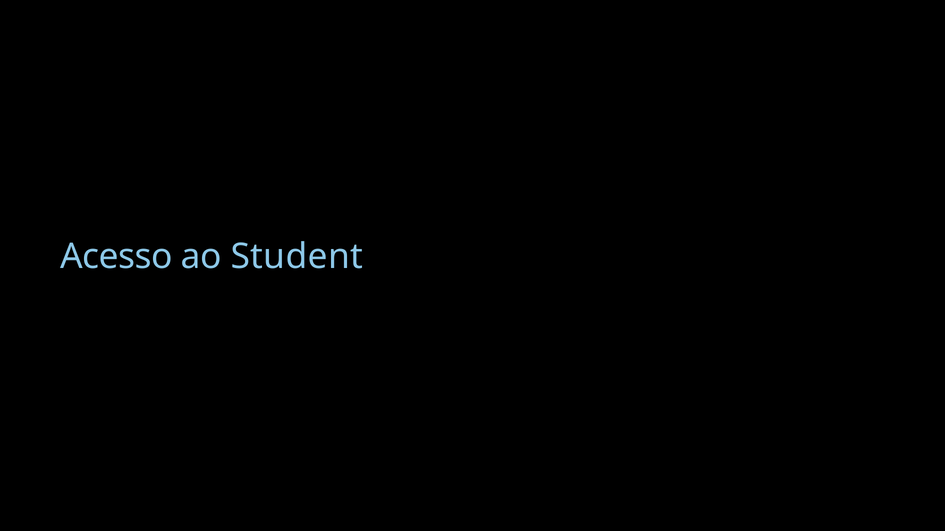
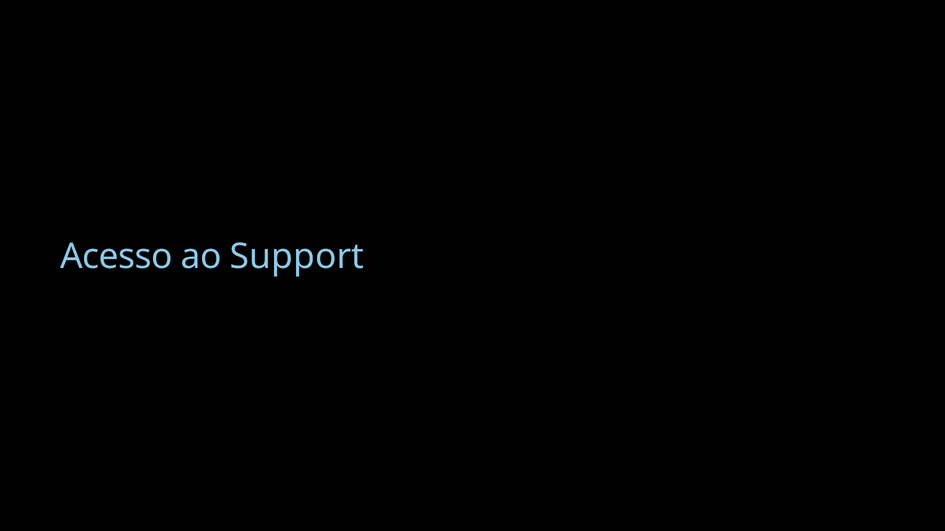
Student: Student -> Support (297, 257)
